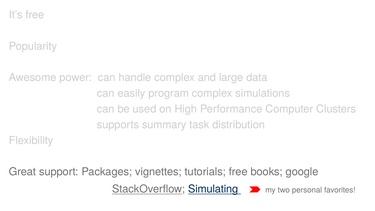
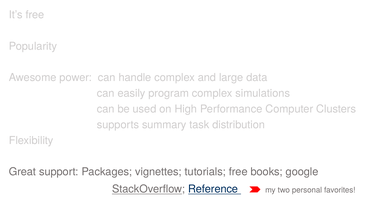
Simulating: Simulating -> Reference (213, 189)
